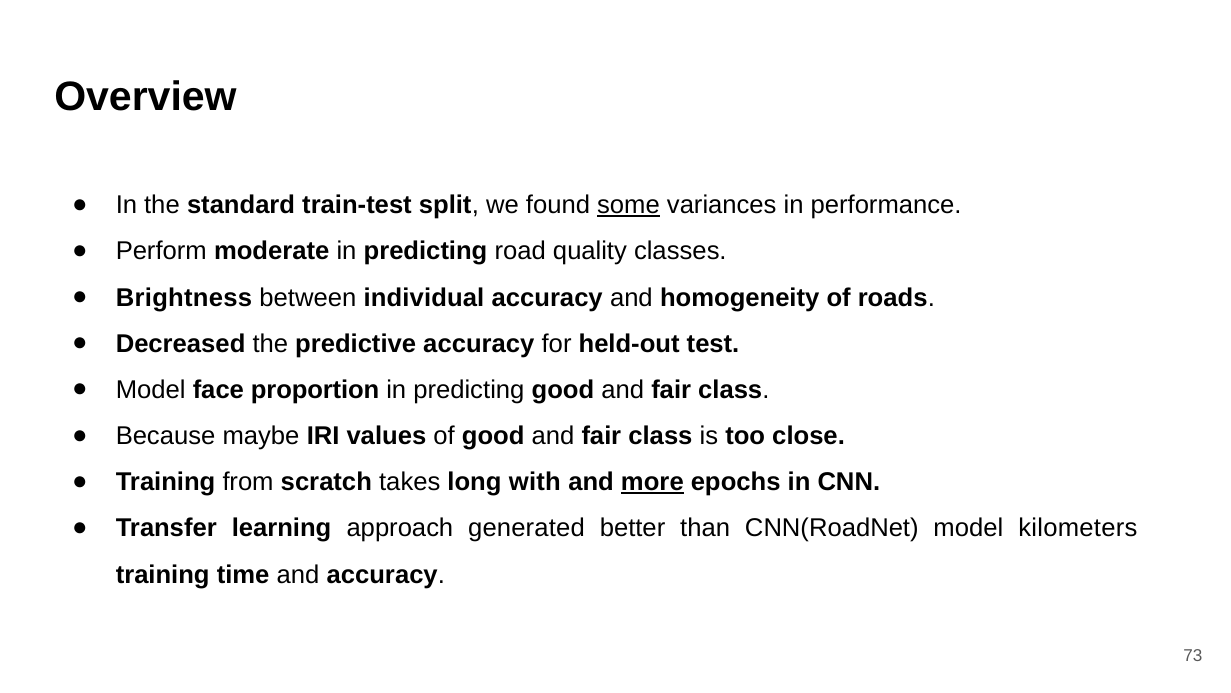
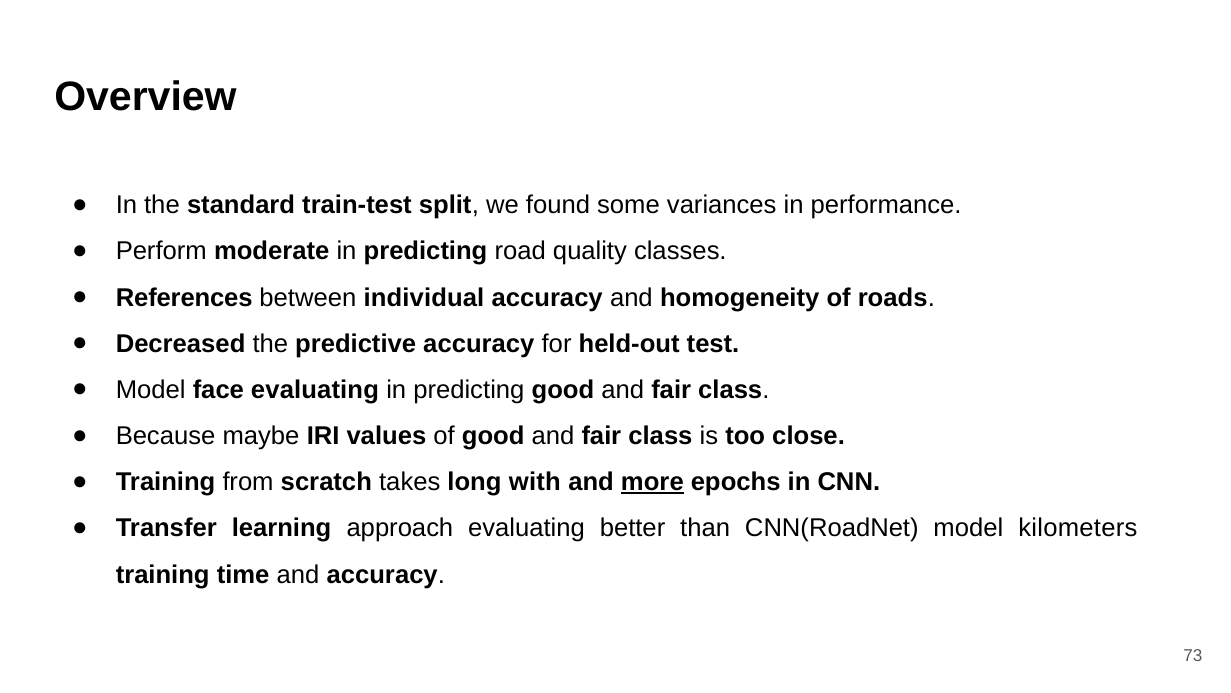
some underline: present -> none (629, 205)
Brightness: Brightness -> References (184, 297)
face proportion: proportion -> evaluating (315, 390)
approach generated: generated -> evaluating (527, 528)
